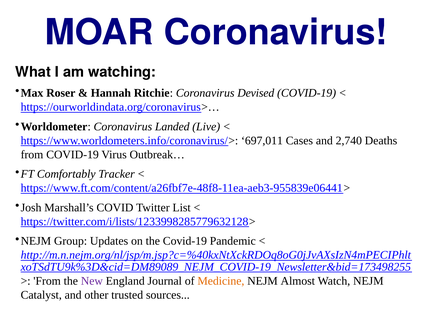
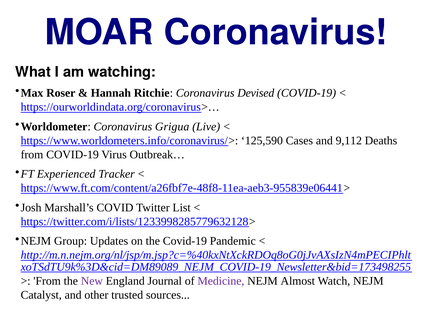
Landed: Landed -> Grigua (172, 126)
697,011: 697,011 -> 125,590 (262, 140)
2,740: 2,740 -> 9,112 (349, 140)
Comfortably: Comfortably -> Experienced (66, 174)
Medicine colour: orange -> purple (221, 281)
